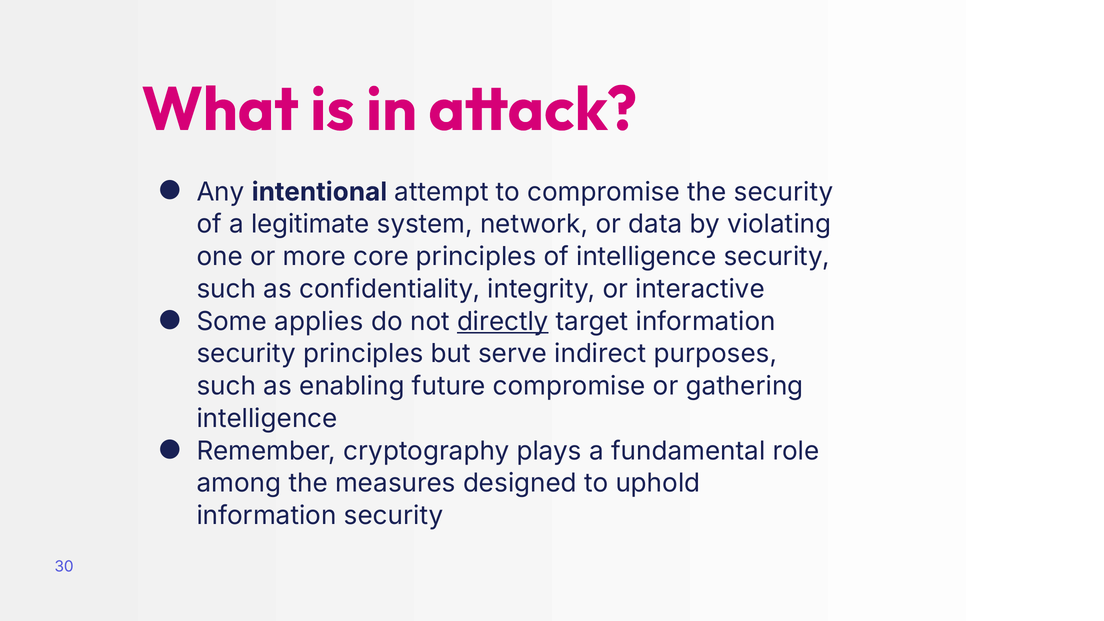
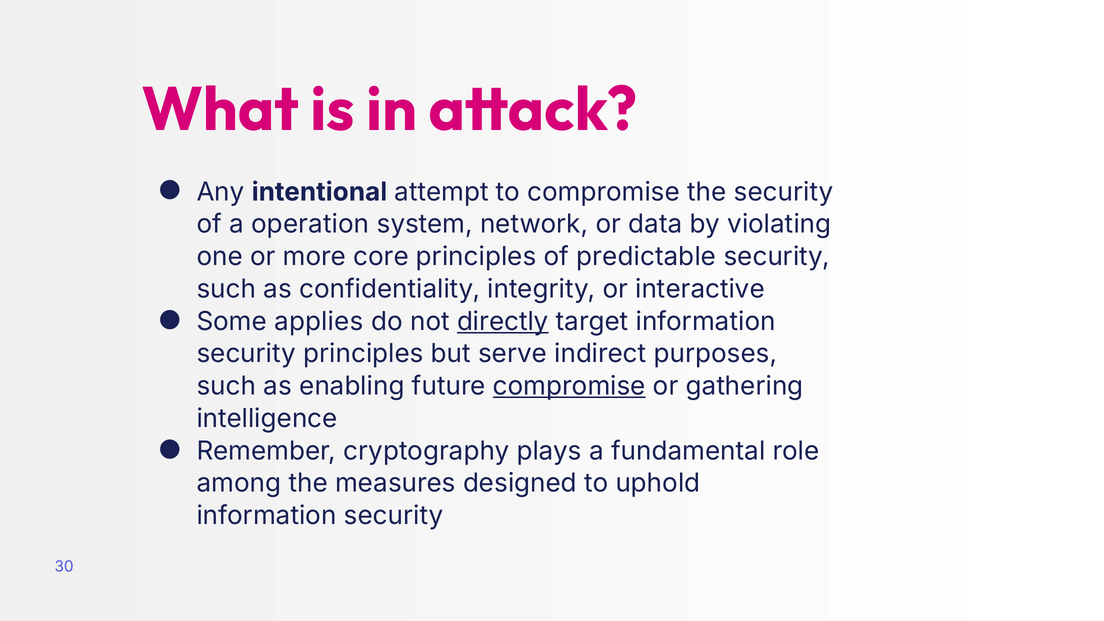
legitimate: legitimate -> operation (310, 224)
of intelligence: intelligence -> predictable (646, 257)
compromise underline: none -> present (569, 386)
